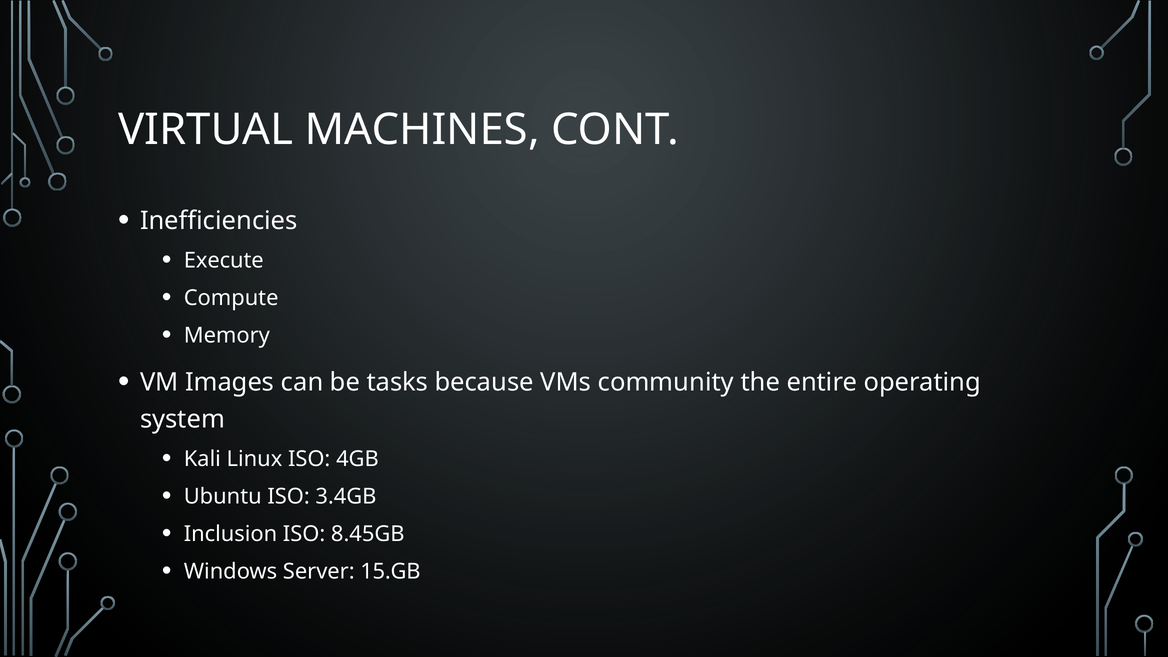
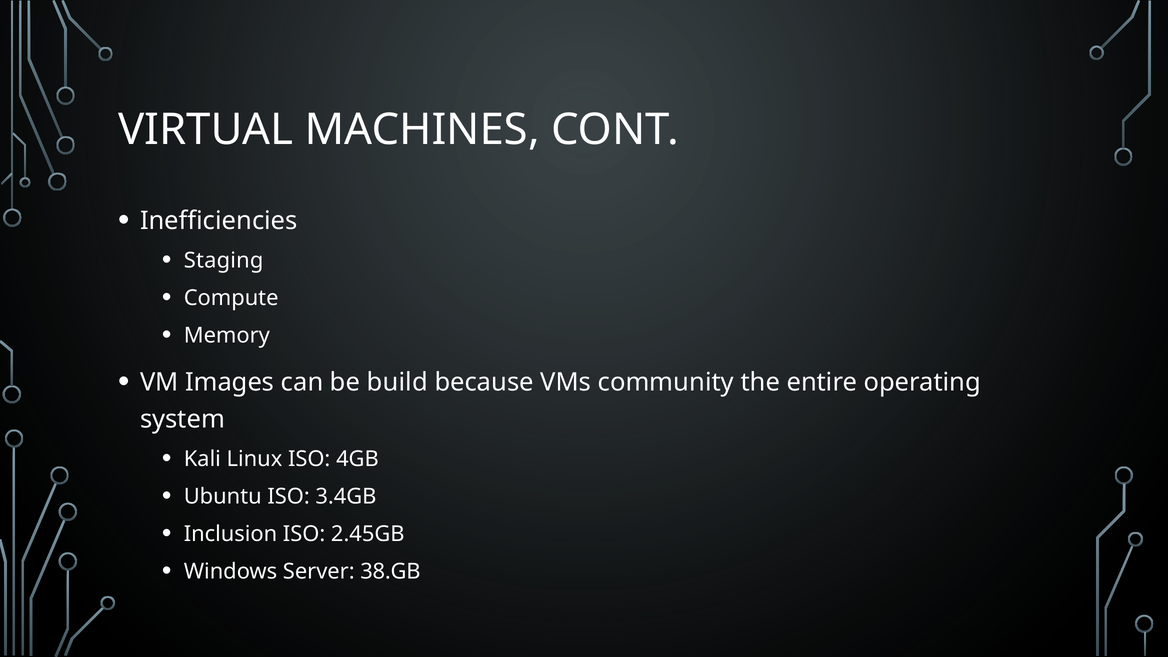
Execute: Execute -> Staging (224, 260)
tasks: tasks -> build (397, 382)
8.45GB: 8.45GB -> 2.45GB (368, 534)
15.GB: 15.GB -> 38.GB (390, 572)
